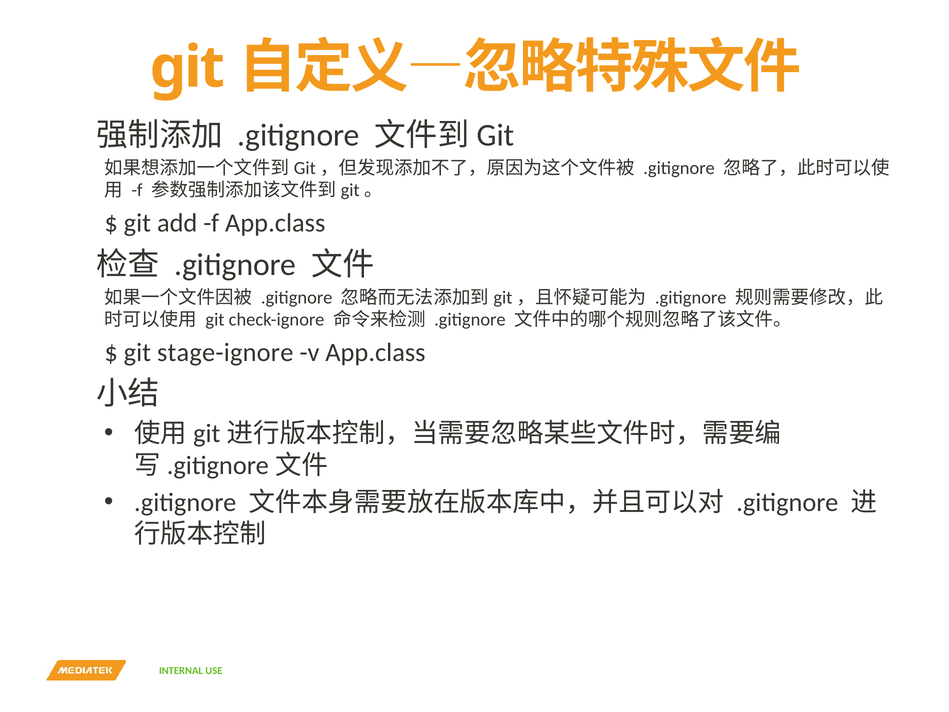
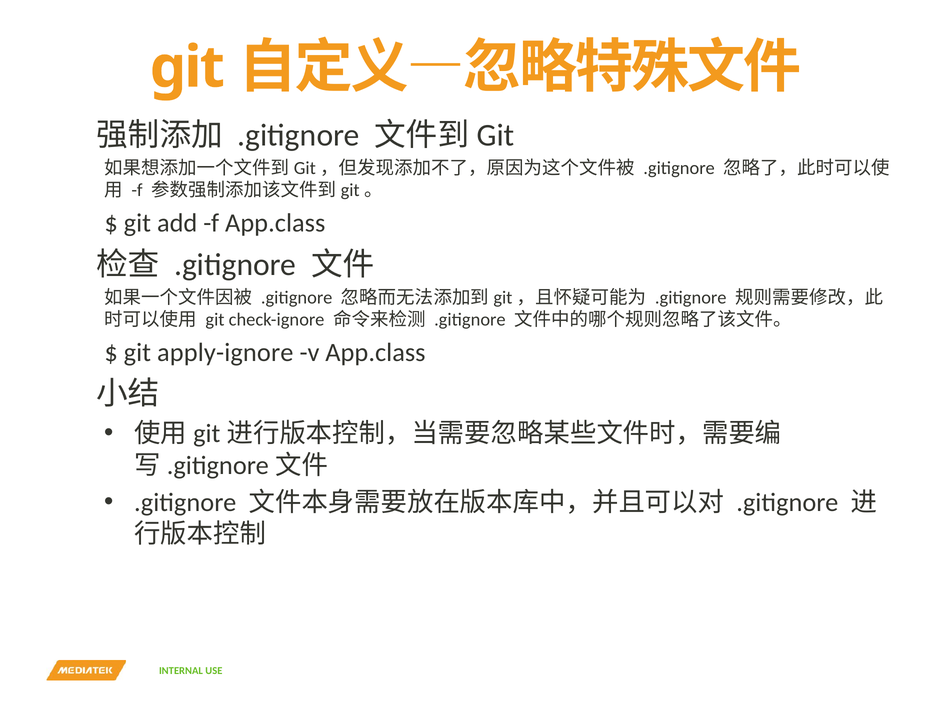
stage-ignore: stage-ignore -> apply-ignore (225, 352)
